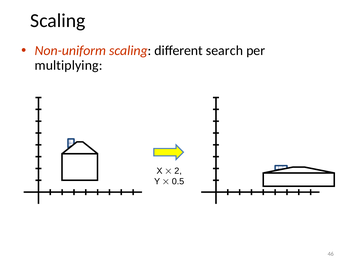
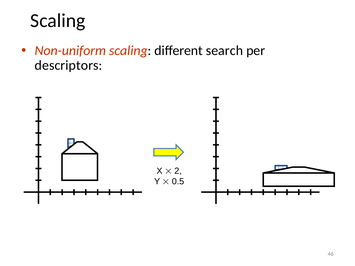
multiplying: multiplying -> descriptors (69, 65)
